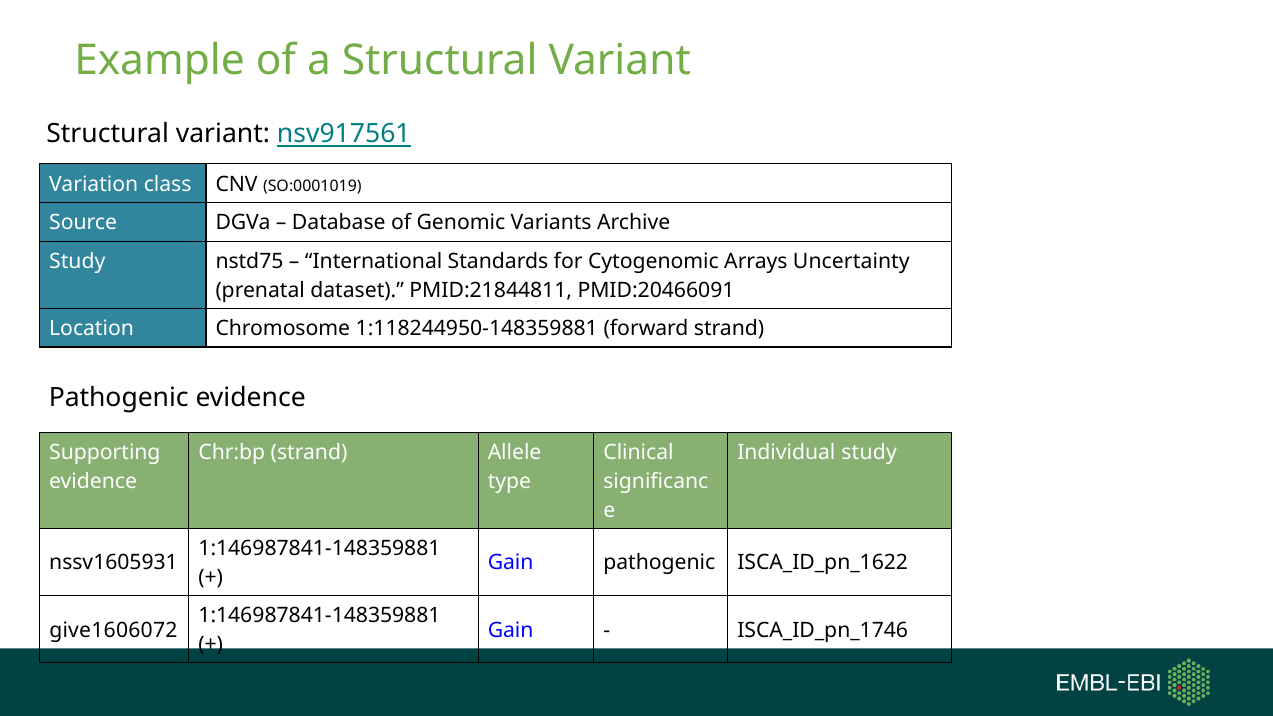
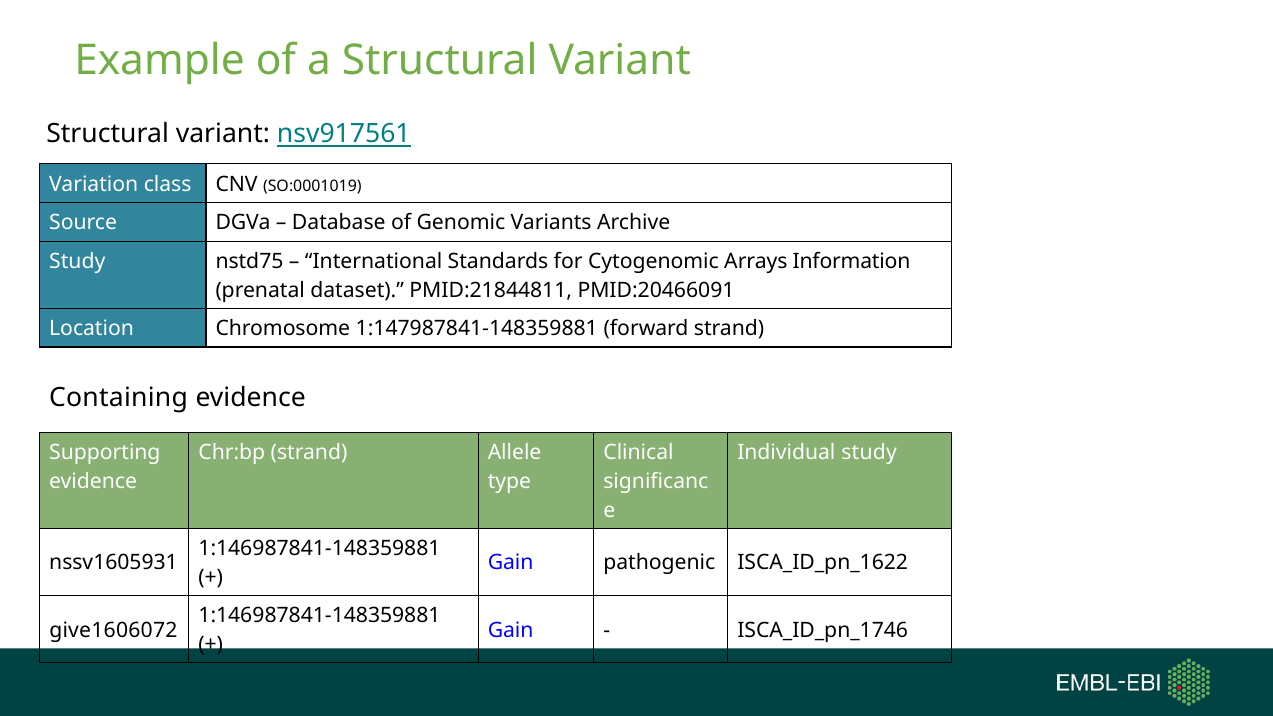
Uncertainty: Uncertainty -> Information (851, 262)
1:118244950-148359881: 1:118244950-148359881 -> 1:147987841-148359881 (477, 329)
Pathogenic: Pathogenic -> Containing (119, 398)
